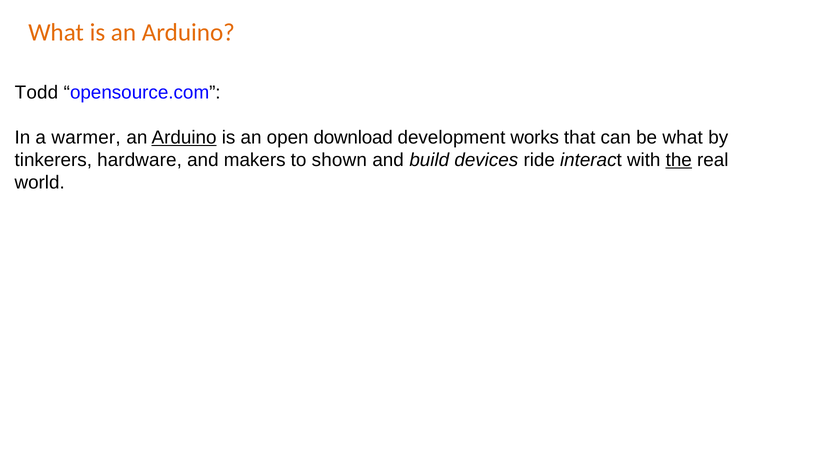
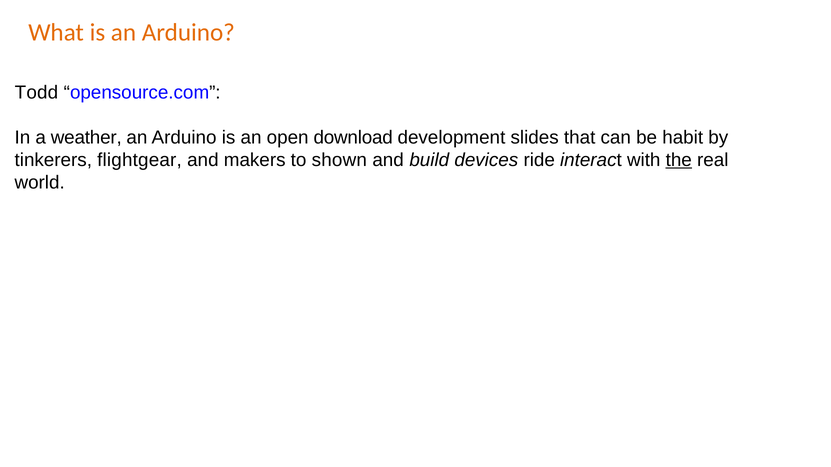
warmer: warmer -> weather (86, 138)
Arduino underline: present -> none (184, 138)
works: works -> slides (535, 138)
be what: what -> habit (683, 138)
hardware: hardware -> flightgear (139, 160)
